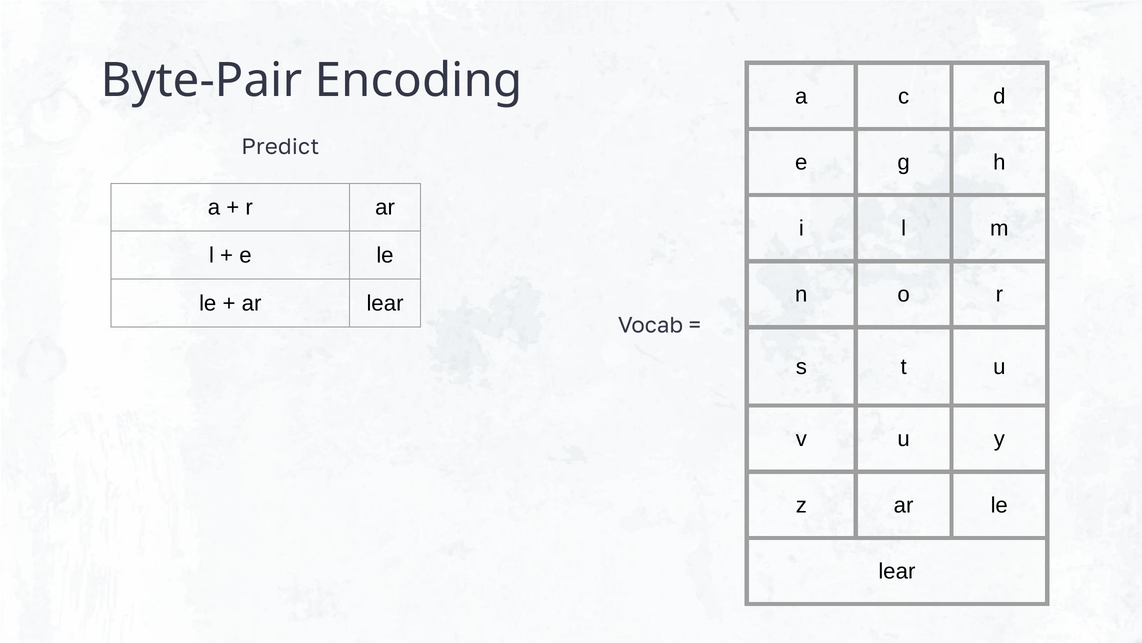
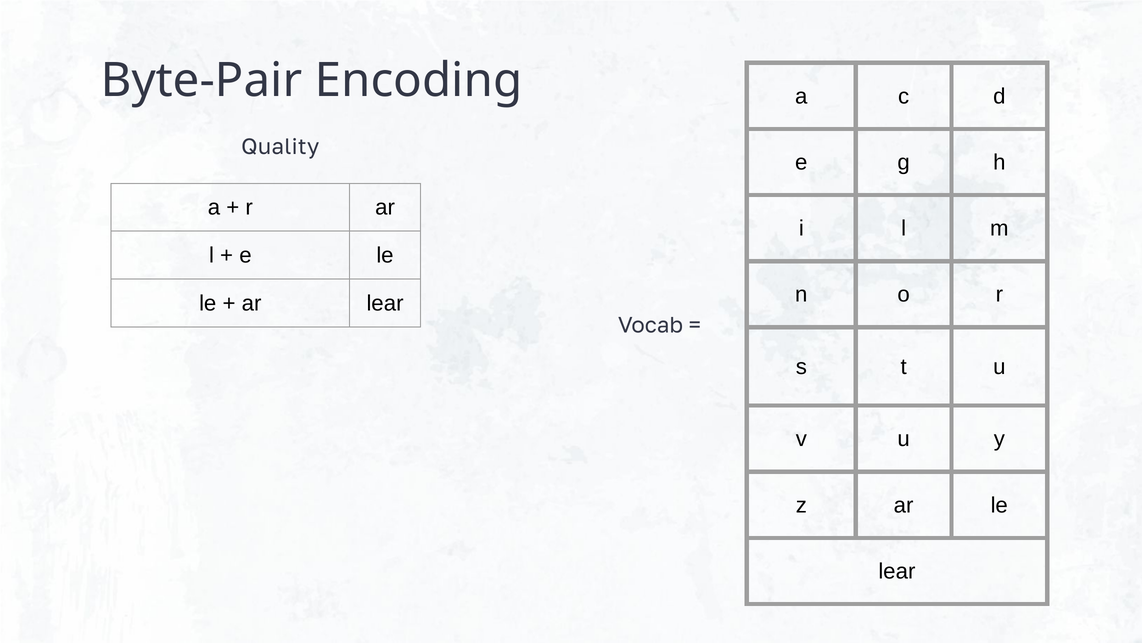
Predict: Predict -> Quality (280, 147)
